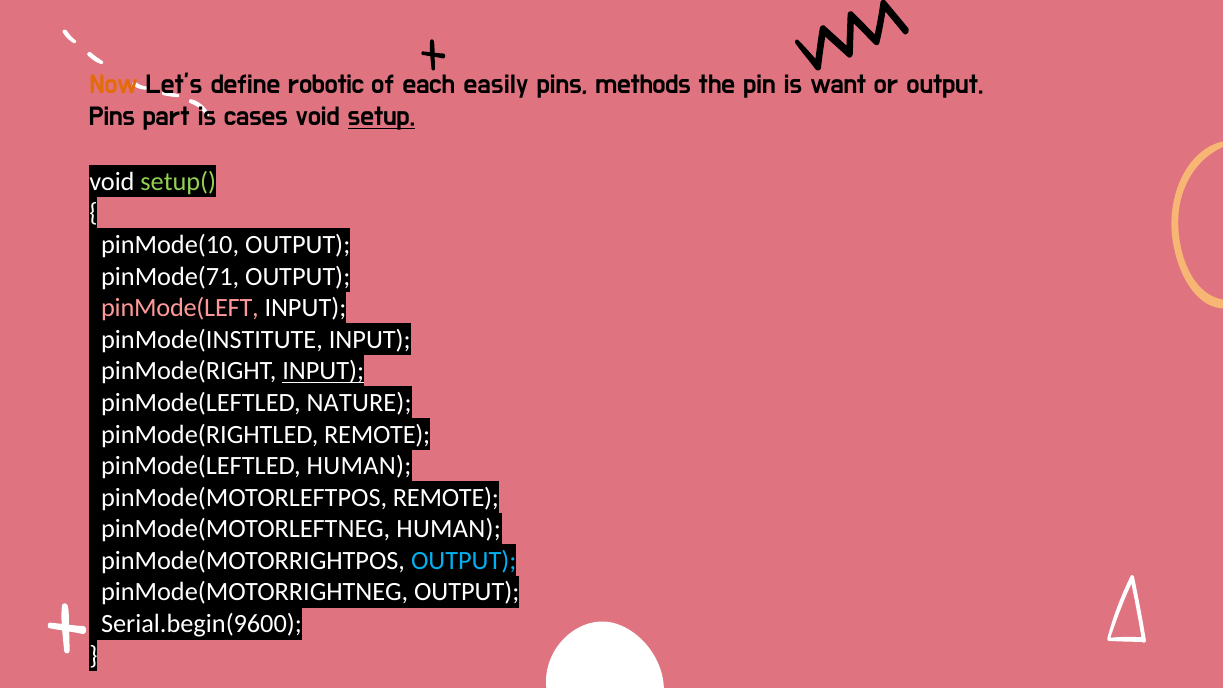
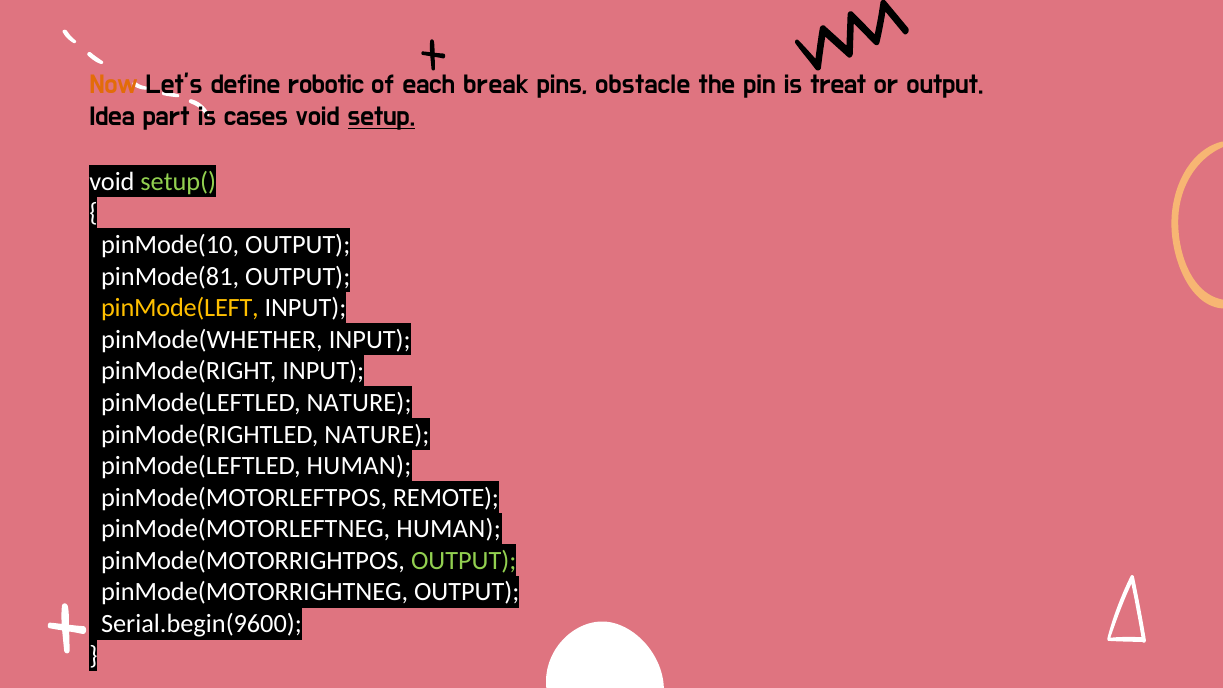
easily: easily -> break (496, 84)
methods: methods -> obstacle (643, 84)
want: want -> treat (838, 84)
Pins: Pins -> Idea (112, 117)
pinMode(71: pinMode(71 -> pinMode(81 (170, 276)
pinMode(LEFT colour: pink -> yellow (180, 308)
pinMode(INSTITUTE: pinMode(INSTITUTE -> pinMode(WHETHER (212, 340)
INPUT underline: present -> none (323, 371)
pinMode(RIGHTLED REMOTE: REMOTE -> NATURE (377, 434)
OUTPUT colour: light blue -> light green (464, 561)
